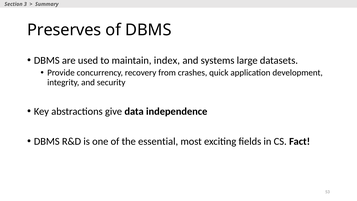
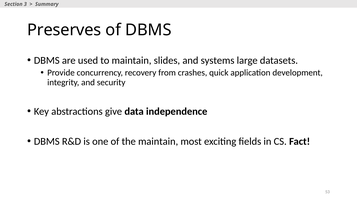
index: index -> slides (167, 60)
the essential: essential -> maintain (158, 141)
